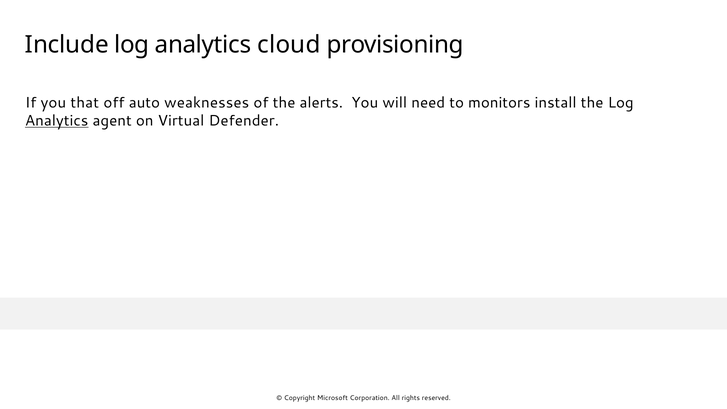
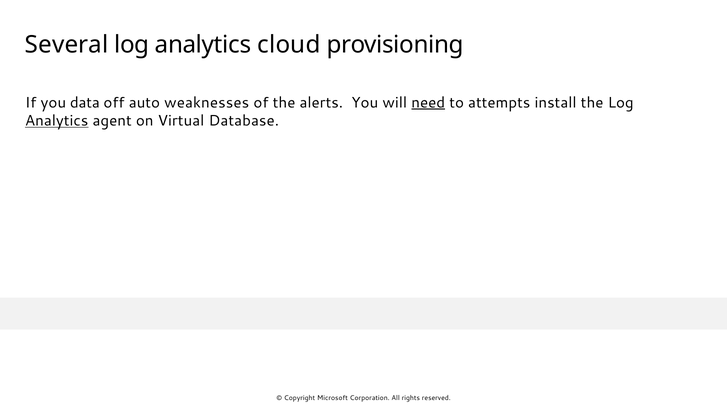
Include: Include -> Several (67, 45)
that: that -> data (85, 103)
need underline: none -> present (428, 103)
monitors: monitors -> attempts (499, 103)
Defender: Defender -> Database (244, 121)
